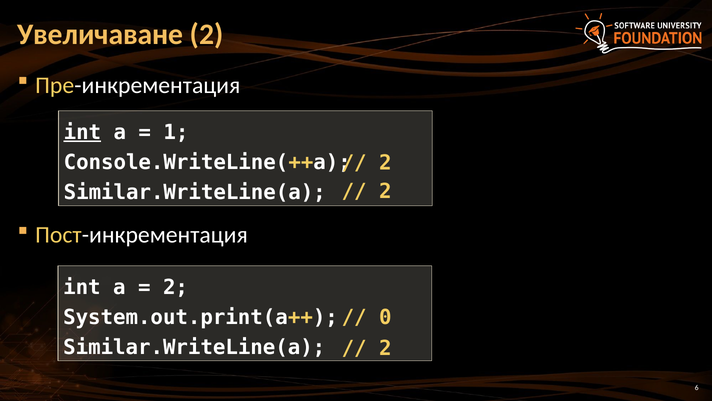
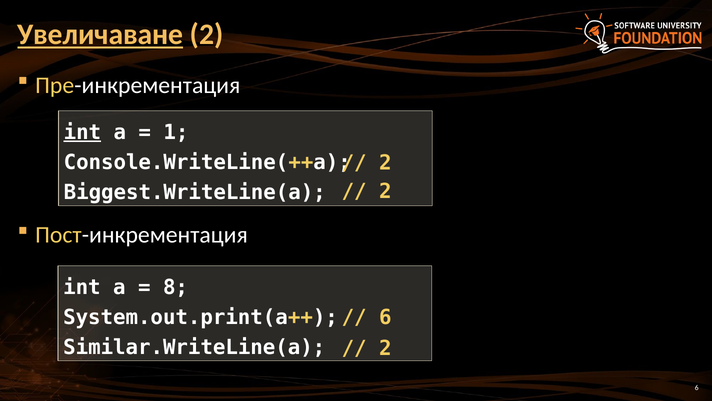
Увеличаване underline: none -> present (100, 35)
Similar.WriteLine(a: Similar.WriteLine(a -> Biggest.WriteLine(a (195, 192)
2: 2 -> 8 (175, 287)
0: 0 -> 6 (385, 317)
